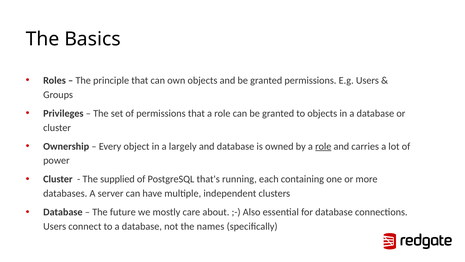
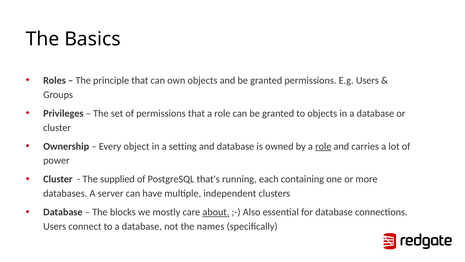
largely: largely -> setting (183, 146)
future: future -> blocks (123, 212)
about underline: none -> present (216, 212)
